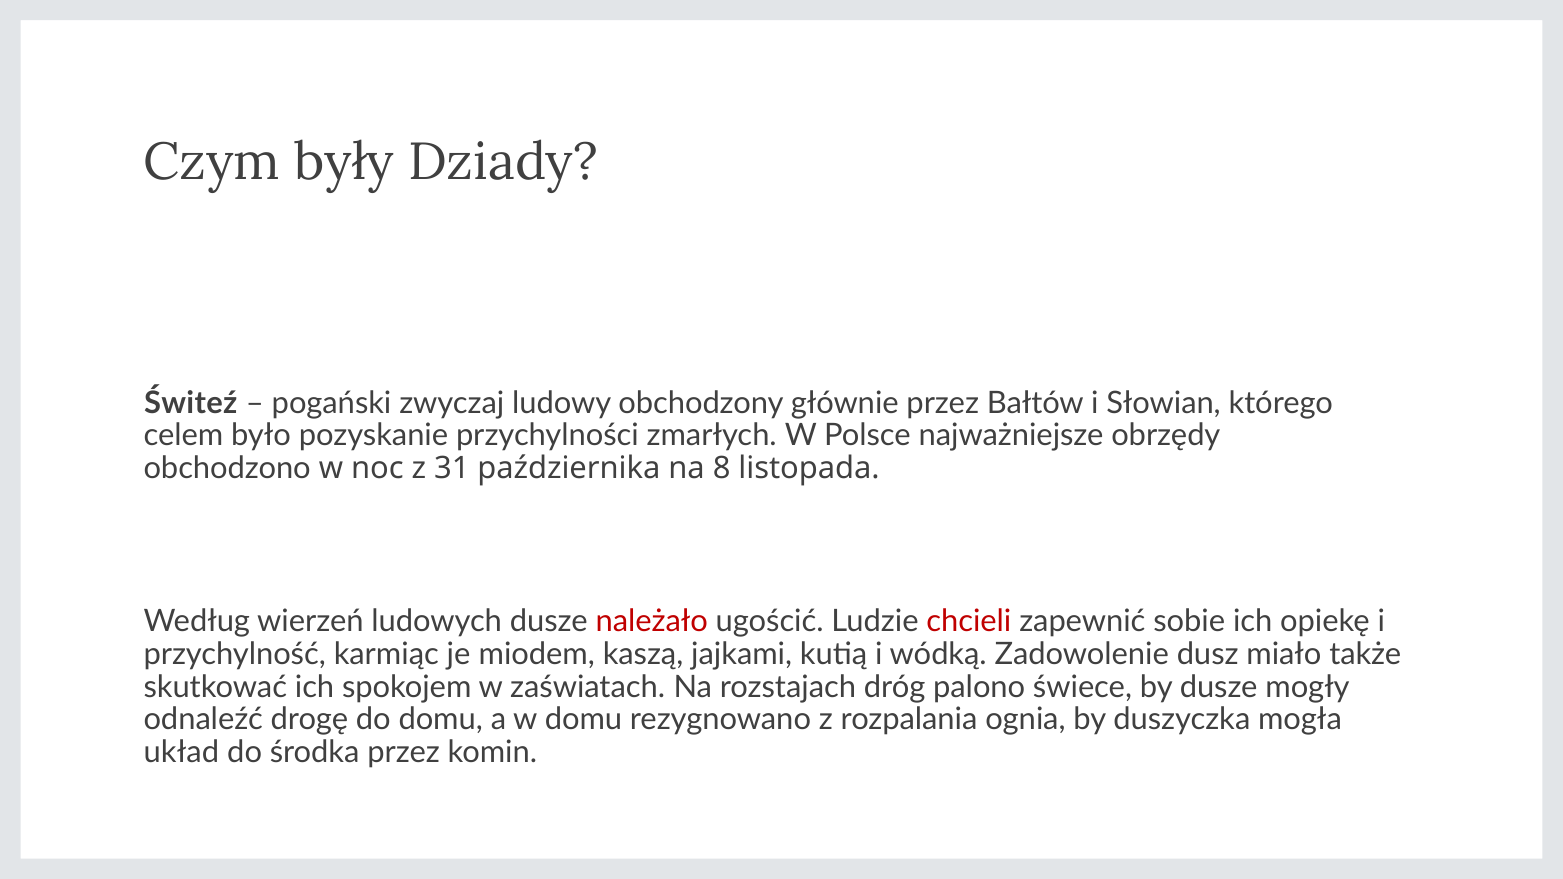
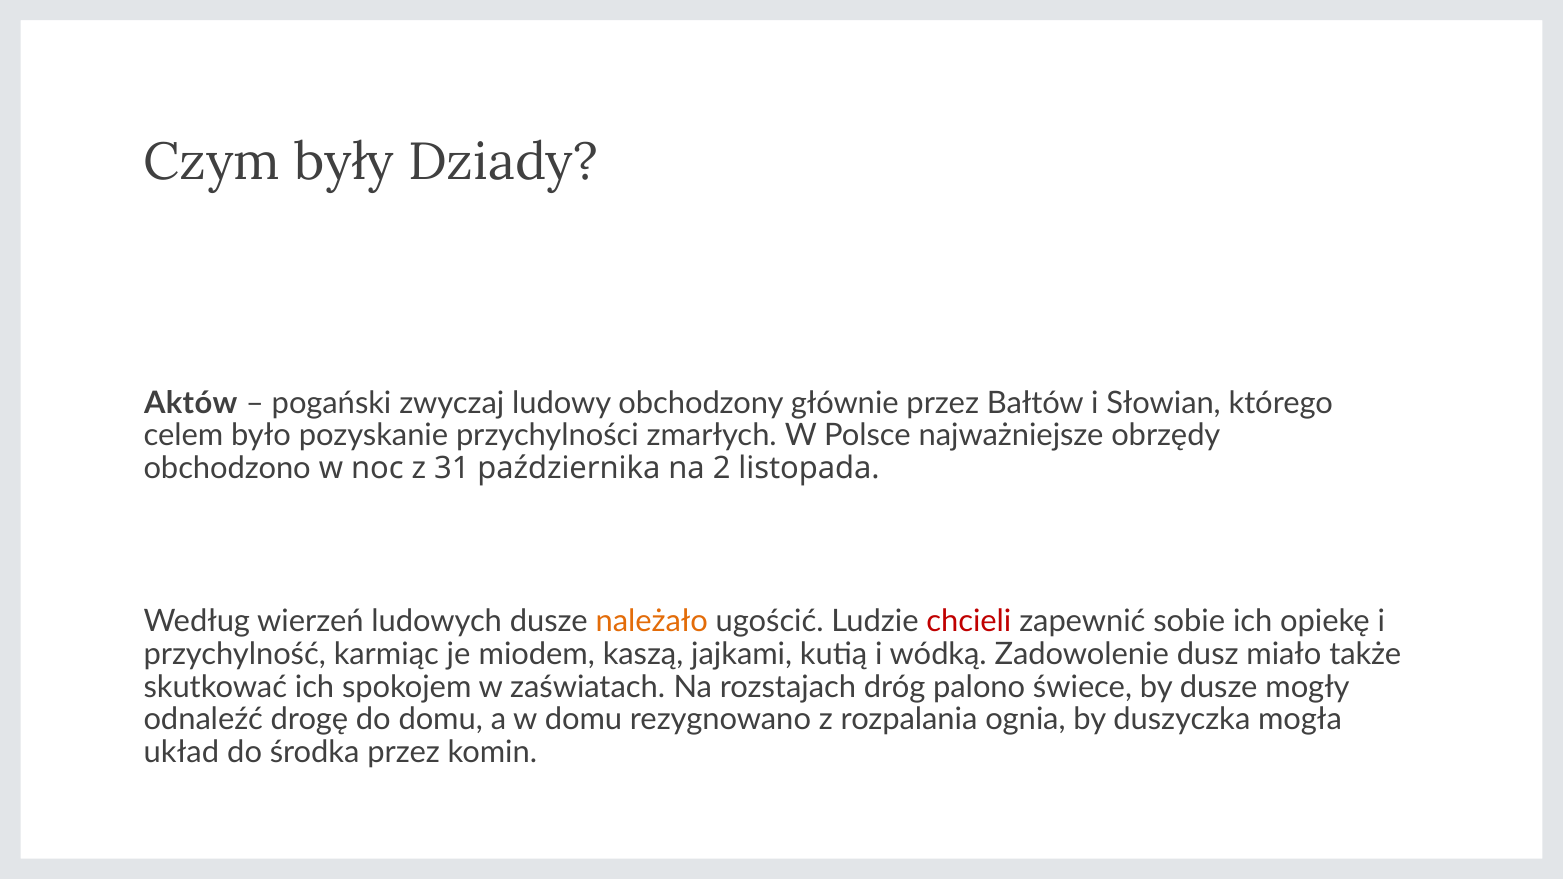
Świteź: Świteź -> Aktów (191, 403)
8: 8 -> 2 (722, 468)
należało colour: red -> orange (652, 622)
